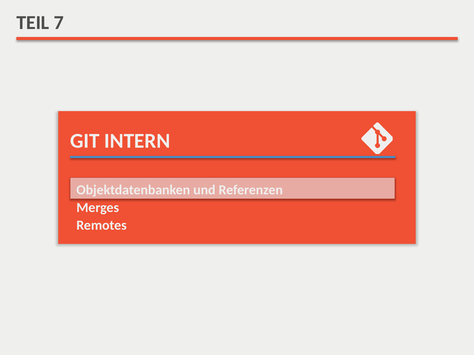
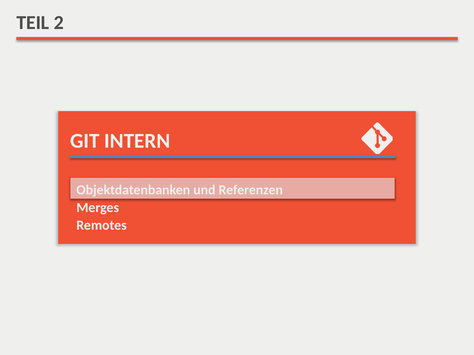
7: 7 -> 2 (59, 23)
